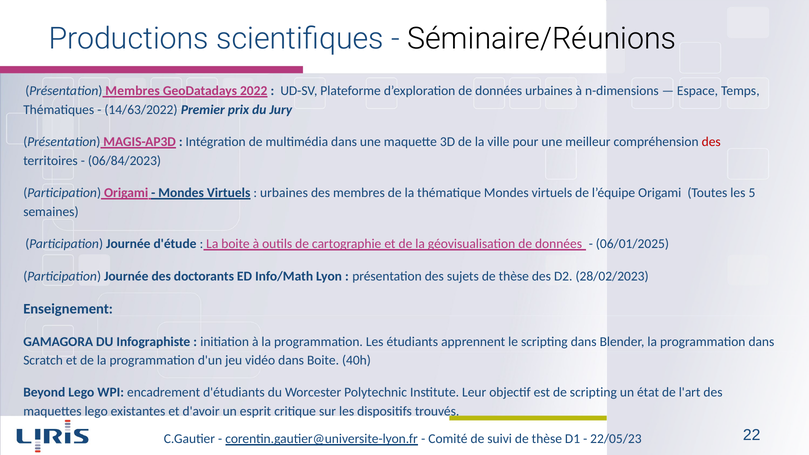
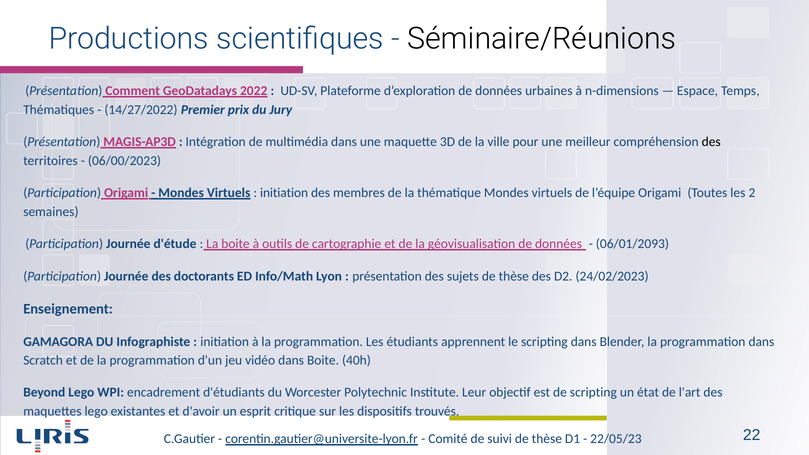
Présentation Membres: Membres -> Comment (133, 91)
14/63/2022: 14/63/2022 -> 14/27/2022 (141, 110)
des colour: red -> black (711, 142)
06/84/2023: 06/84/2023 -> 06/00/2023 (124, 161)
urbaines: urbaines -> initiation (284, 193)
5: 5 -> 2 (752, 193)
06/01/2025: 06/01/2025 -> 06/01/2093 (632, 244)
28/02/2023: 28/02/2023 -> 24/02/2023 (612, 276)
